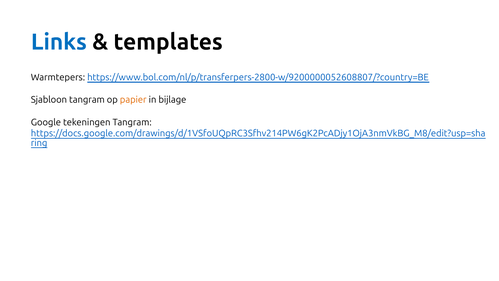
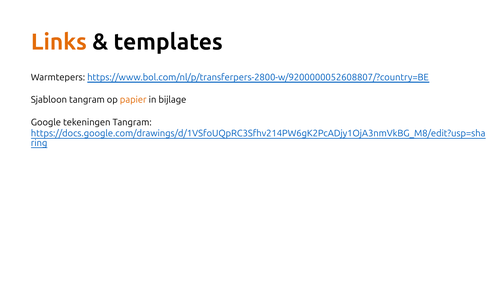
Links colour: blue -> orange (59, 42)
